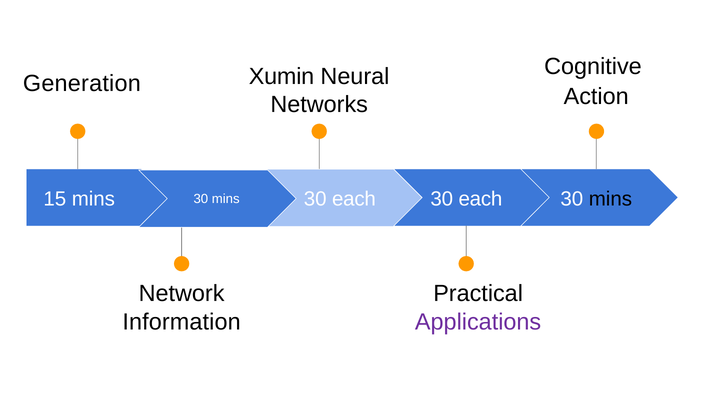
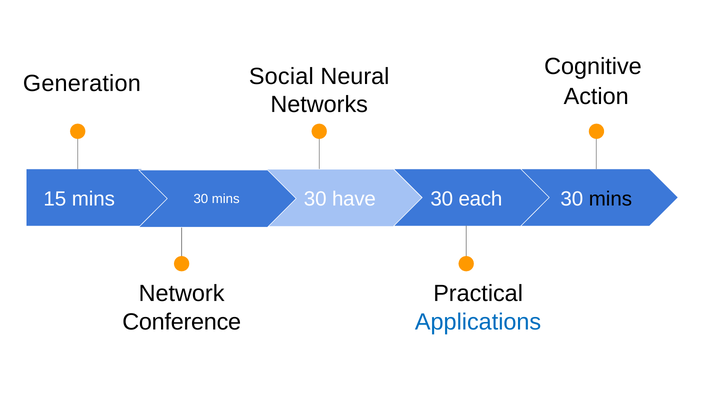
Xumin: Xumin -> Social (281, 77)
each: each -> have (354, 199)
Information: Information -> Conference (182, 322)
Applications colour: purple -> blue (478, 322)
